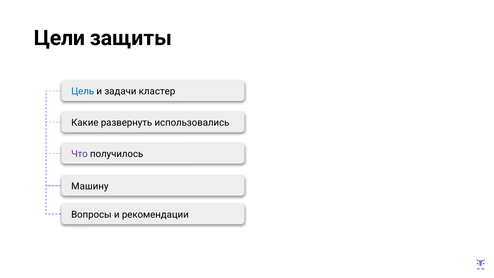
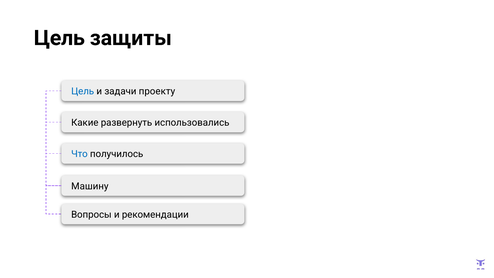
Цели: Цели -> Цель (59, 38)
кластер: кластер -> проекту (157, 91)
Что colour: purple -> blue (79, 154)
